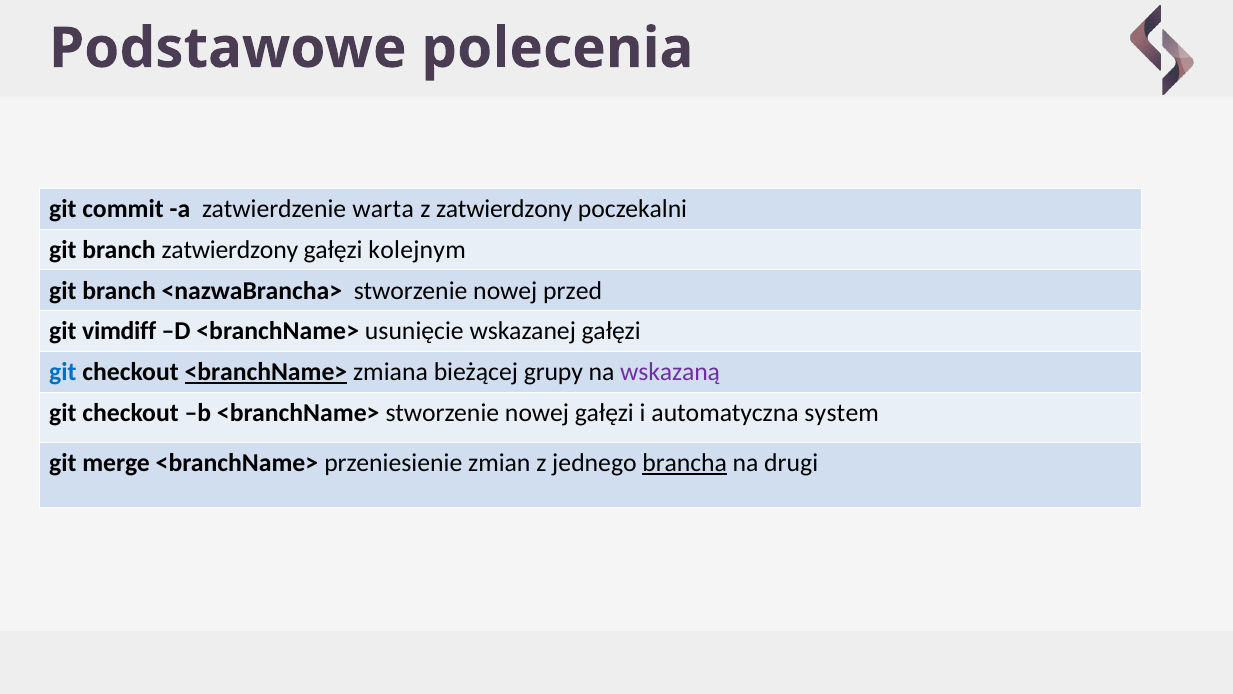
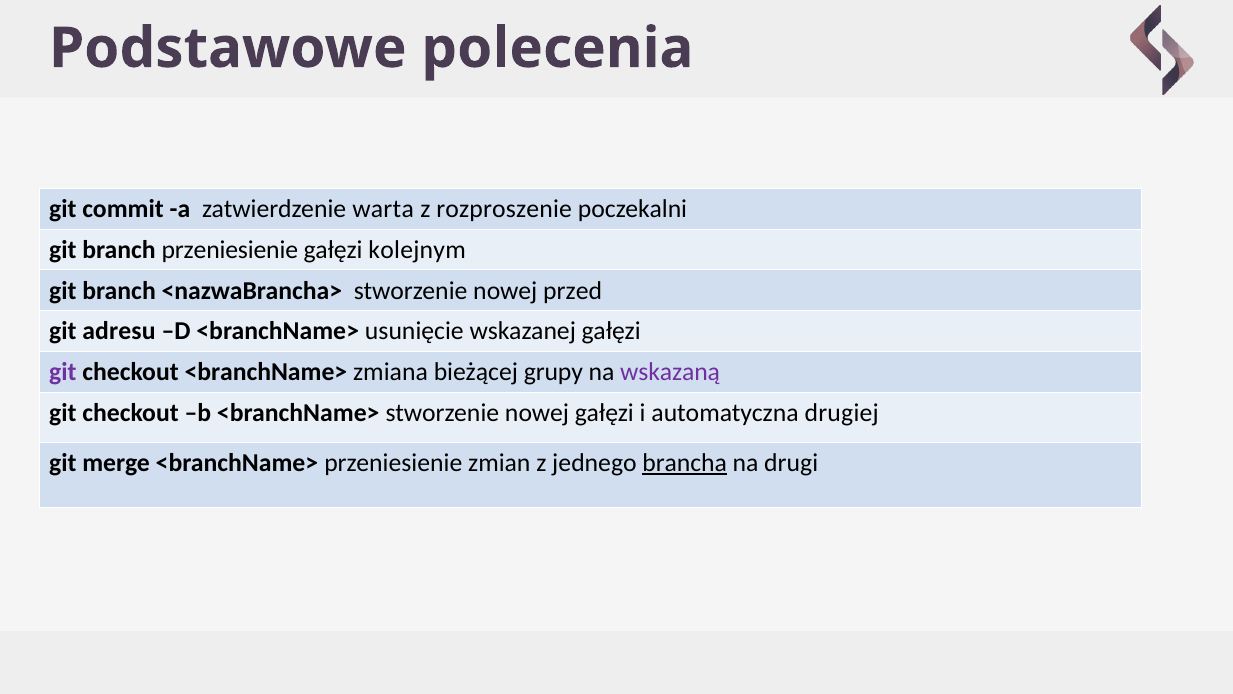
z zatwierdzony: zatwierdzony -> rozproszenie (504, 209)
branch zatwierdzony: zatwierdzony -> przeniesienie (230, 250)
vimdiff: vimdiff -> adresu (119, 331)
git colour: blue -> purple (63, 372)
<branchName> underline: present -> none (266, 372)
system: system -> drugiej (842, 413)
